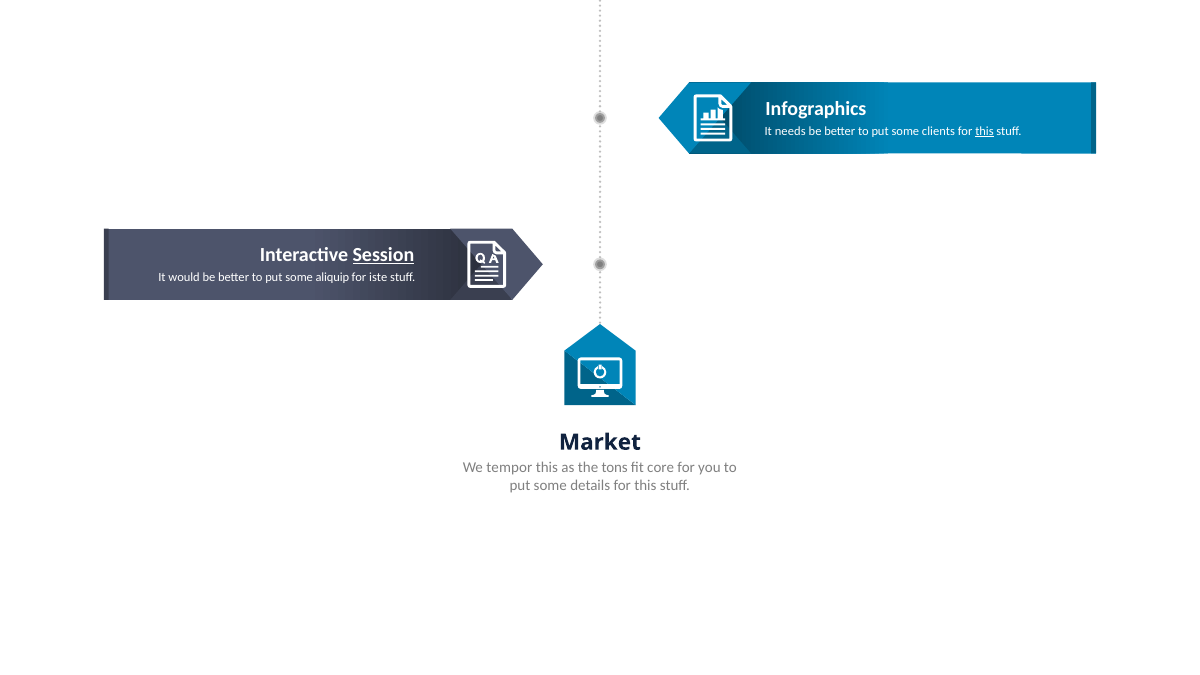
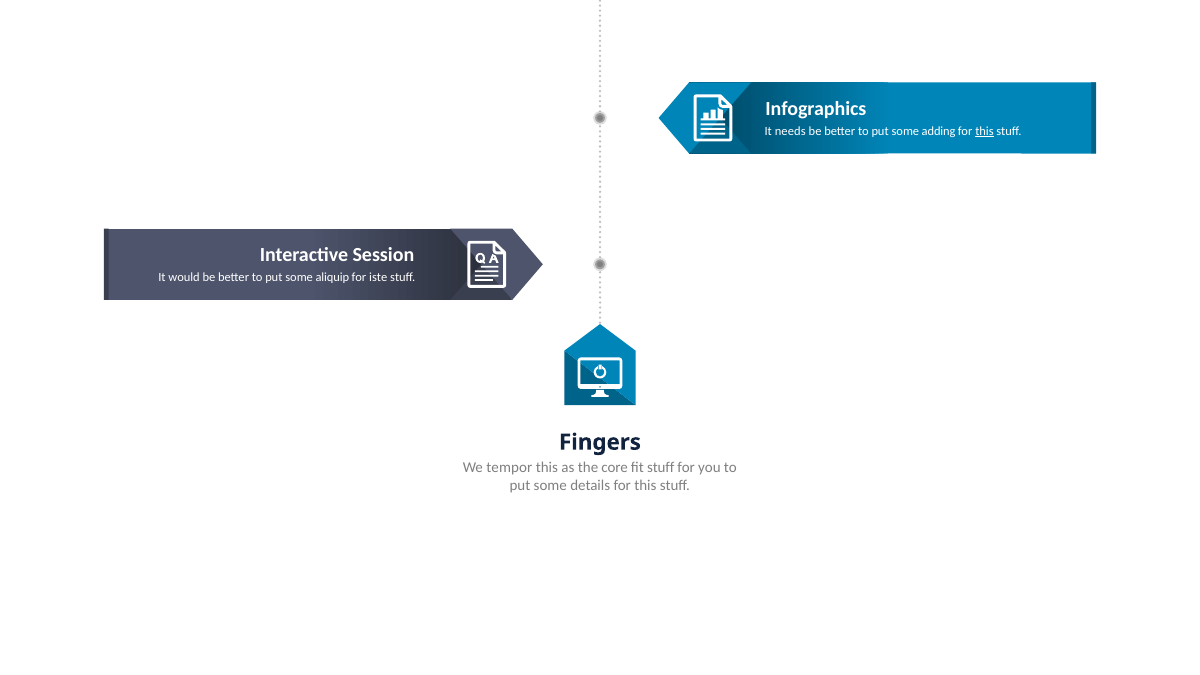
clients: clients -> adding (939, 131)
Session underline: present -> none (383, 255)
Market: Market -> Fingers (600, 442)
tons: tons -> core (615, 468)
fit core: core -> stuff (661, 468)
